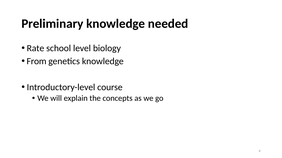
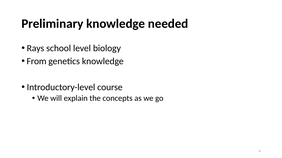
Rate: Rate -> Rays (36, 48)
